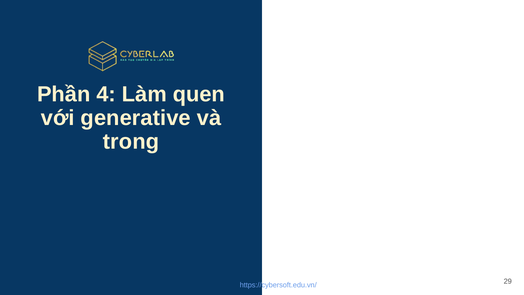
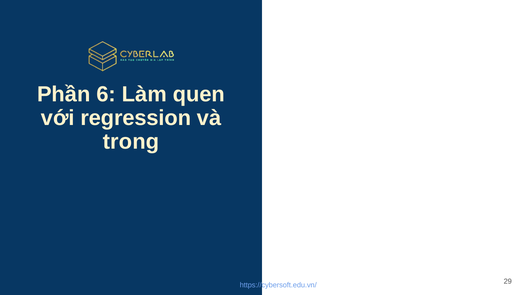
4: 4 -> 6 (106, 94)
generative: generative -> regression (136, 118)
